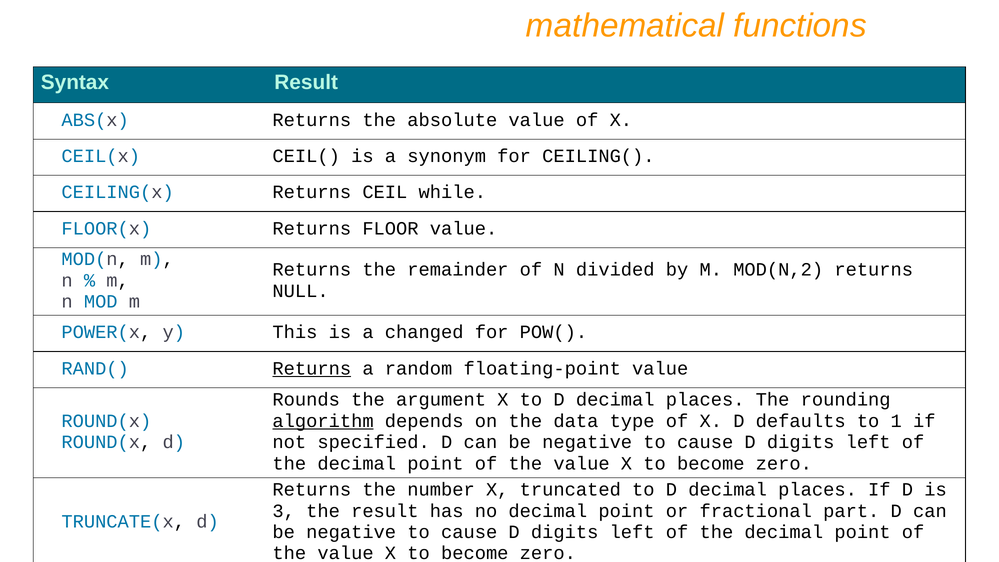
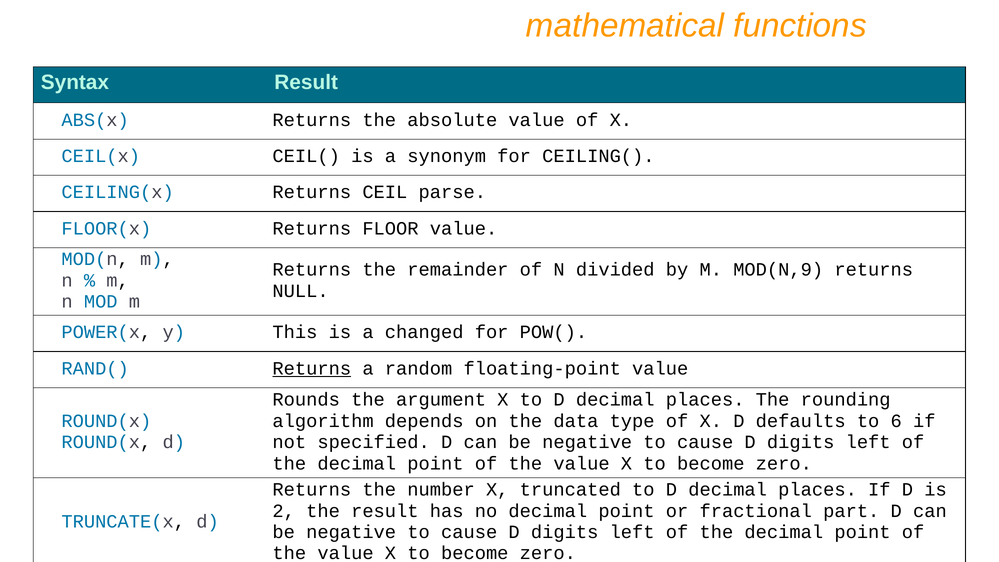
while: while -> parse (452, 192)
MOD(N,2: MOD(N,2 -> MOD(N,9 (778, 270)
algorithm underline: present -> none (323, 421)
1: 1 -> 6 (896, 421)
3: 3 -> 2 (284, 511)
